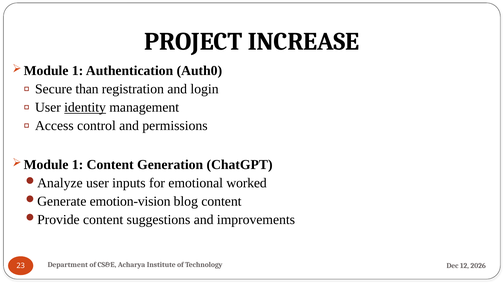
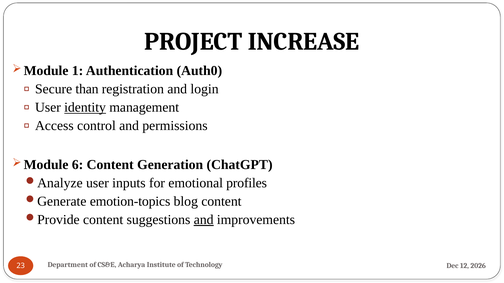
1: 1 -> 6 (78, 165)
worked: worked -> profiles (247, 183)
emotion-vision: emotion-vision -> emotion-topics (130, 202)
and underline: none -> present (204, 220)
